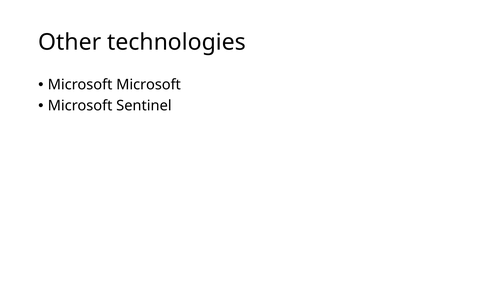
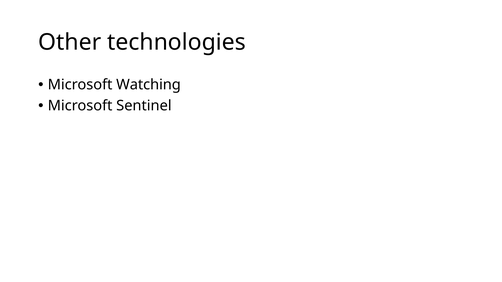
Microsoft Microsoft: Microsoft -> Watching (149, 85)
